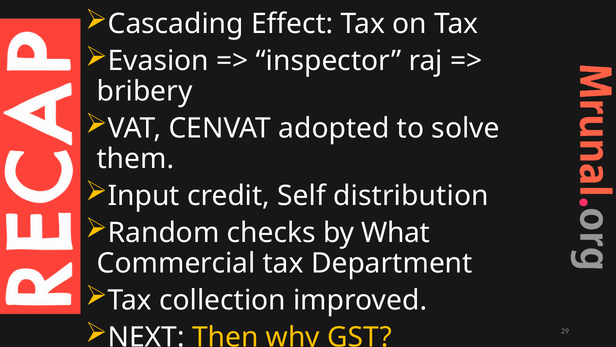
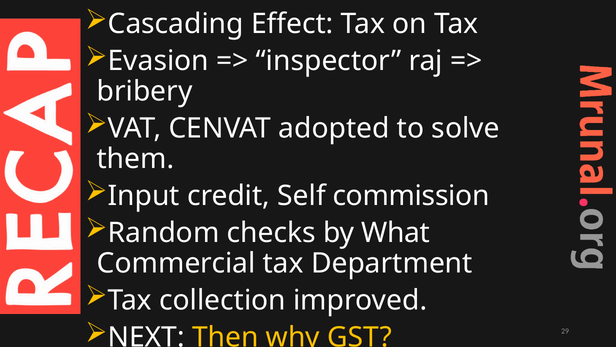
distribution: distribution -> commission (411, 196)
